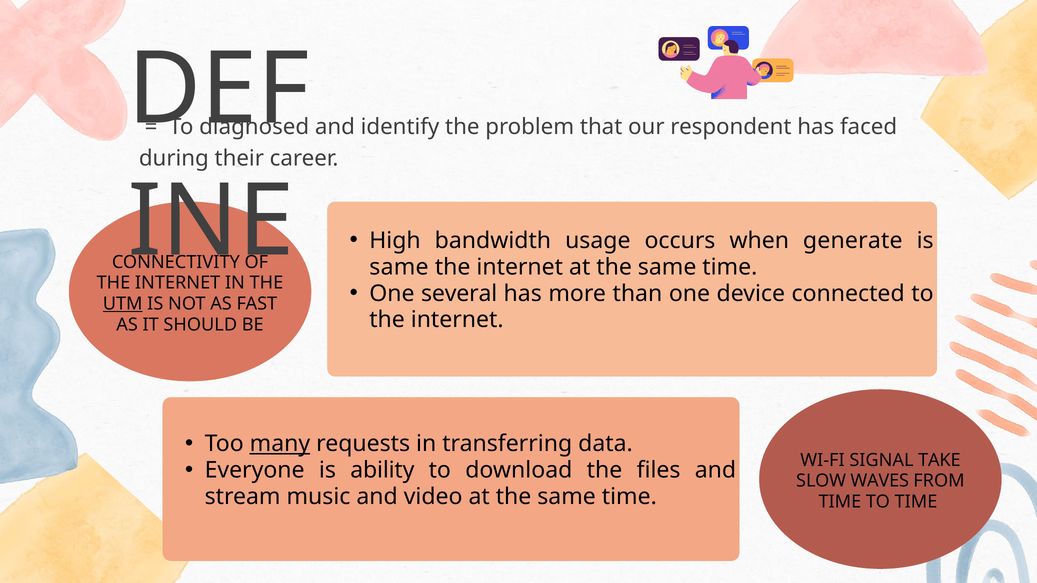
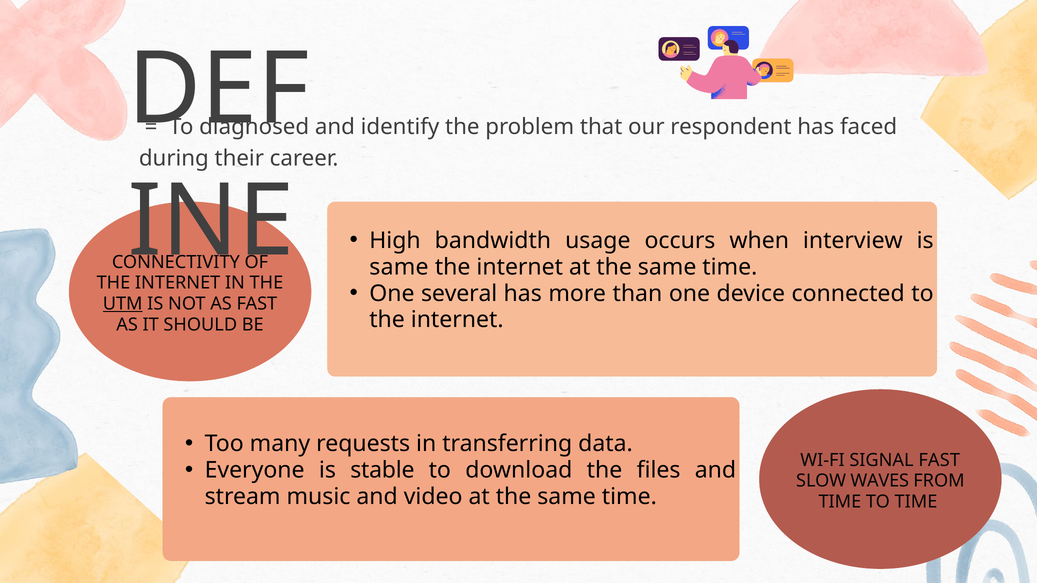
generate: generate -> interview (853, 241)
many underline: present -> none (280, 444)
SIGNAL TAKE: TAKE -> FAST (939, 460)
ability: ability -> stable (382, 470)
